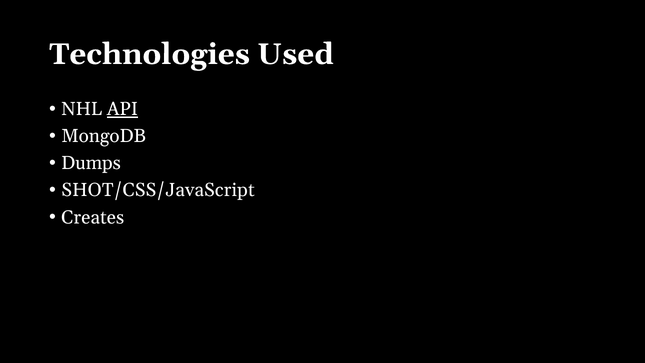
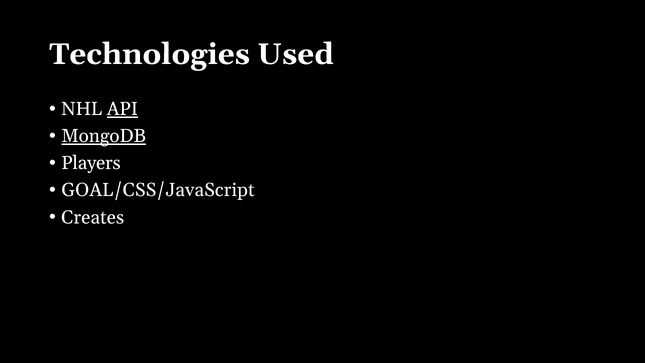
MongoDB underline: none -> present (104, 136)
Dumps: Dumps -> Players (91, 163)
SHOT/CSS/JavaScript: SHOT/CSS/JavaScript -> GOAL/CSS/JavaScript (158, 190)
